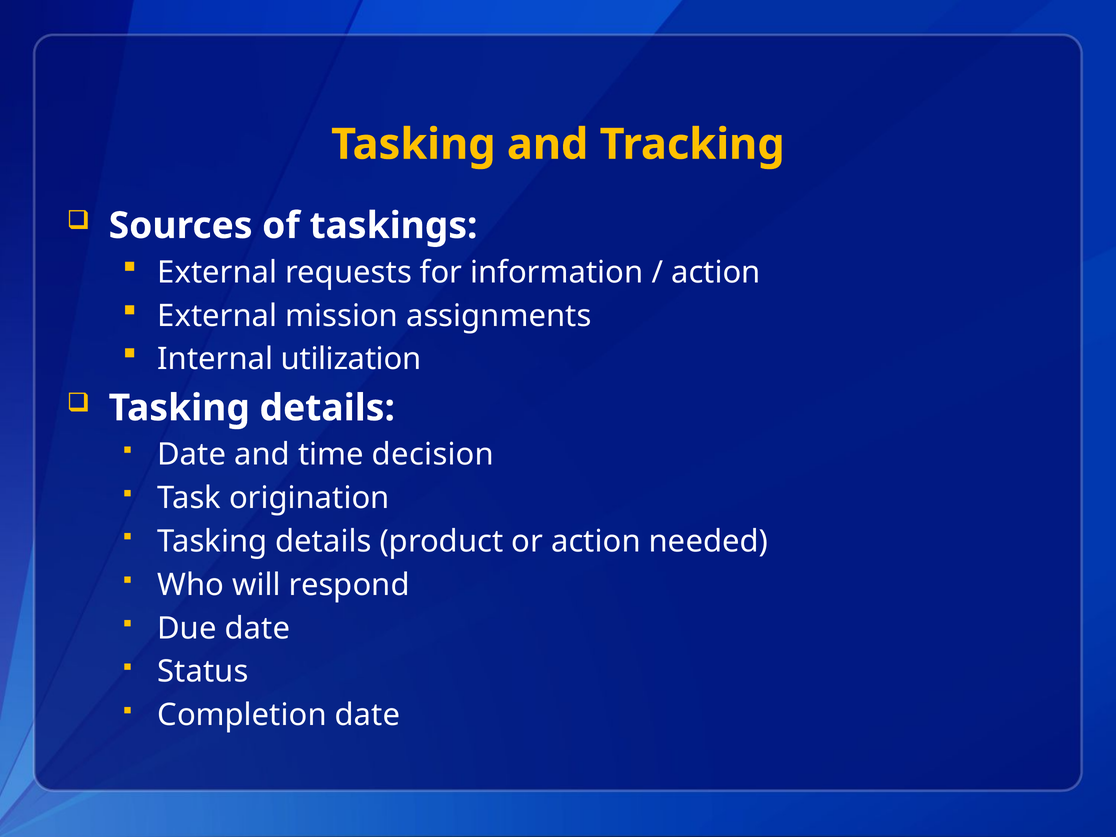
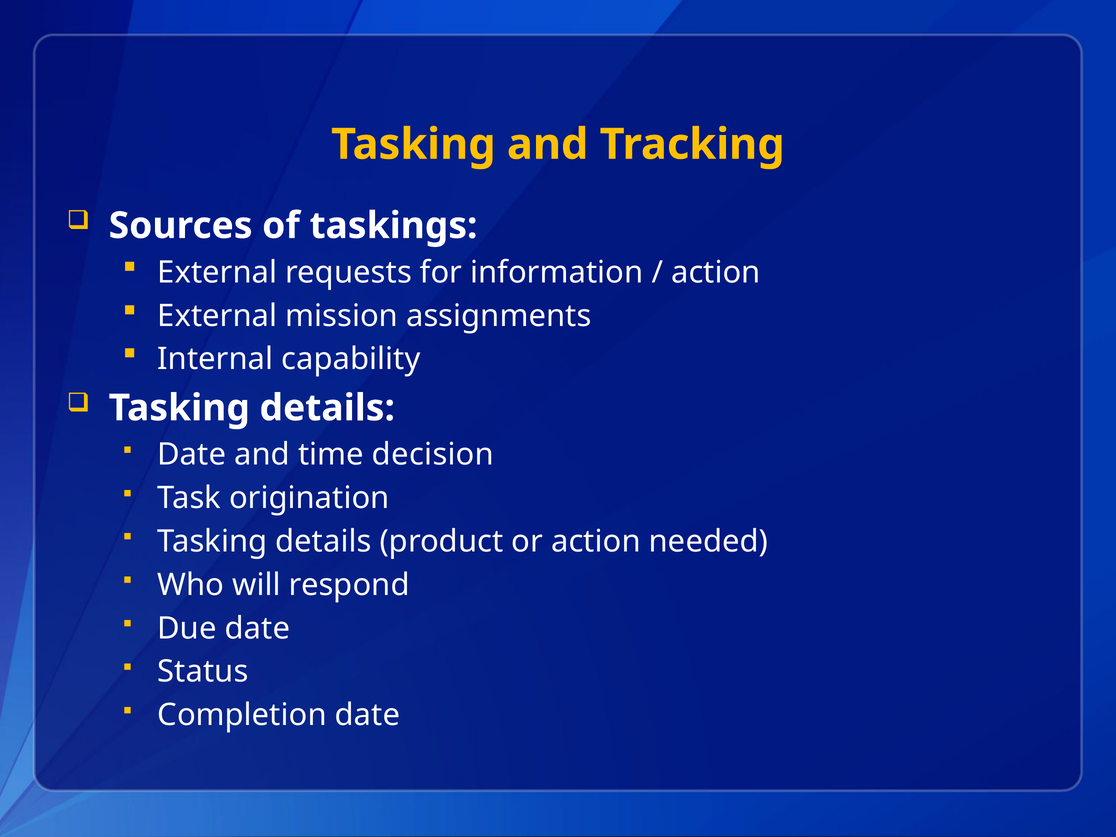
utilization: utilization -> capability (351, 359)
